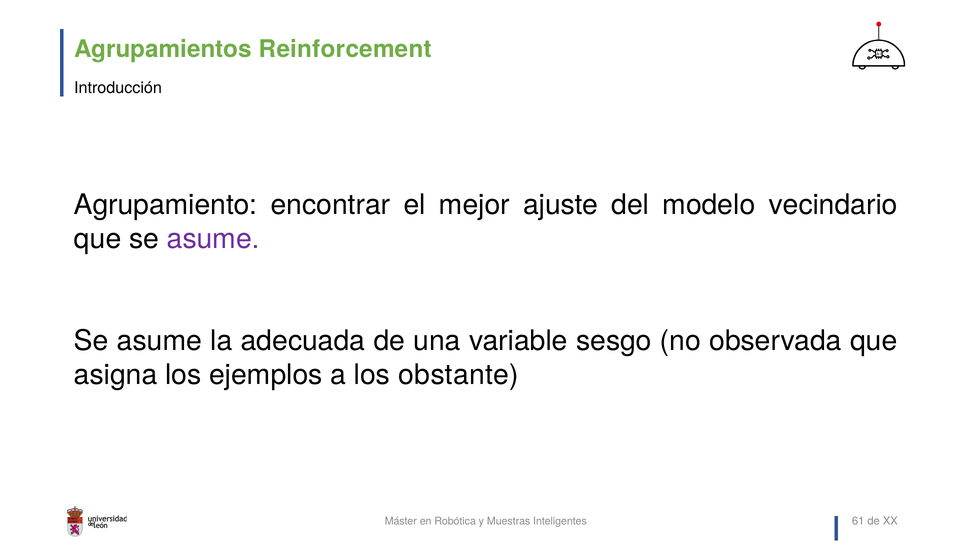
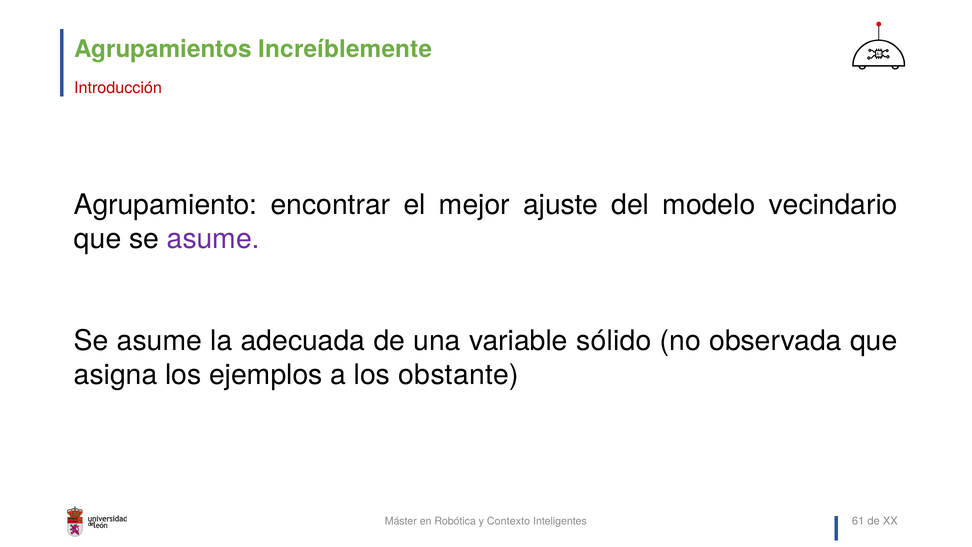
Reinforcement: Reinforcement -> Increíblemente (345, 49)
Introducción colour: black -> red (118, 88)
sesgo: sesgo -> sólido (614, 341)
Muestras: Muestras -> Contexto (509, 521)
